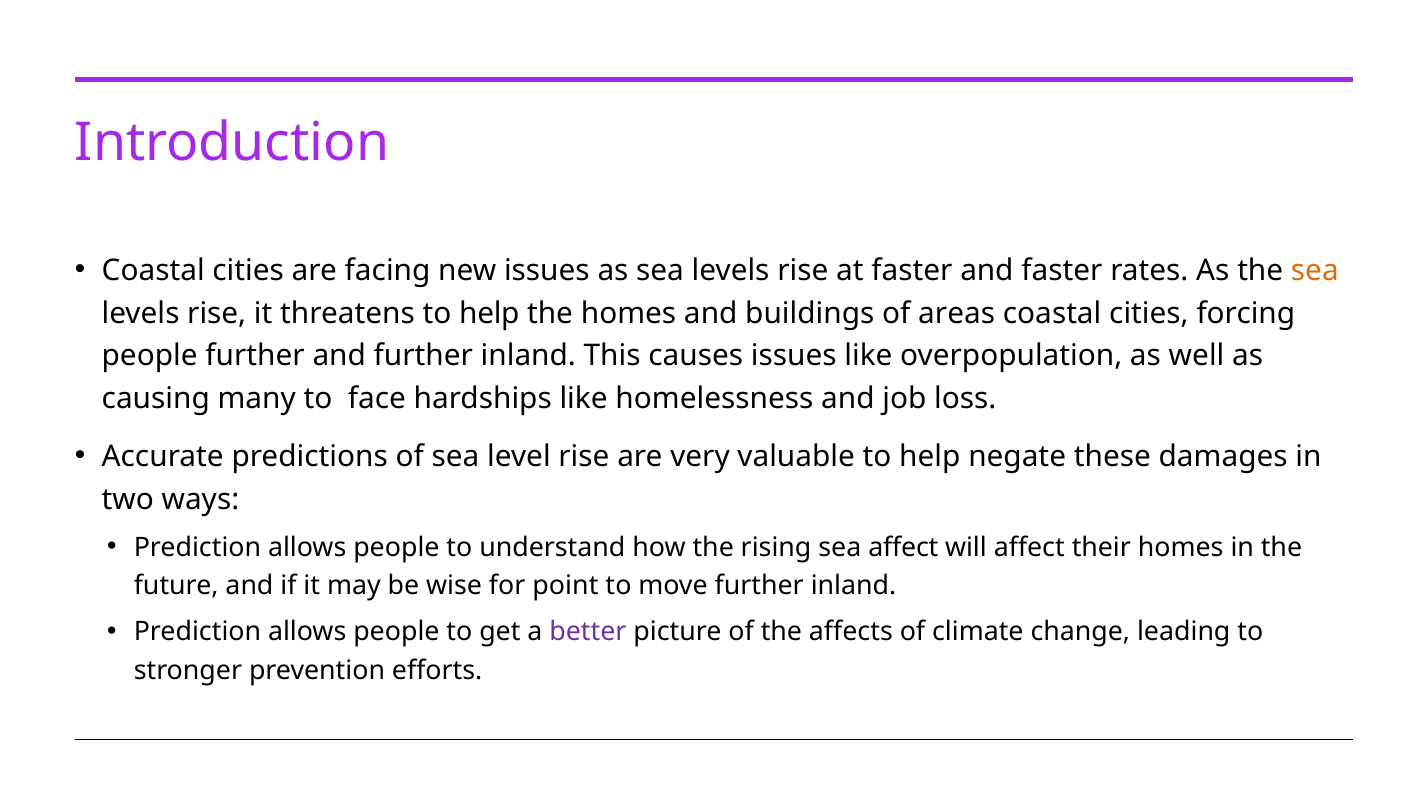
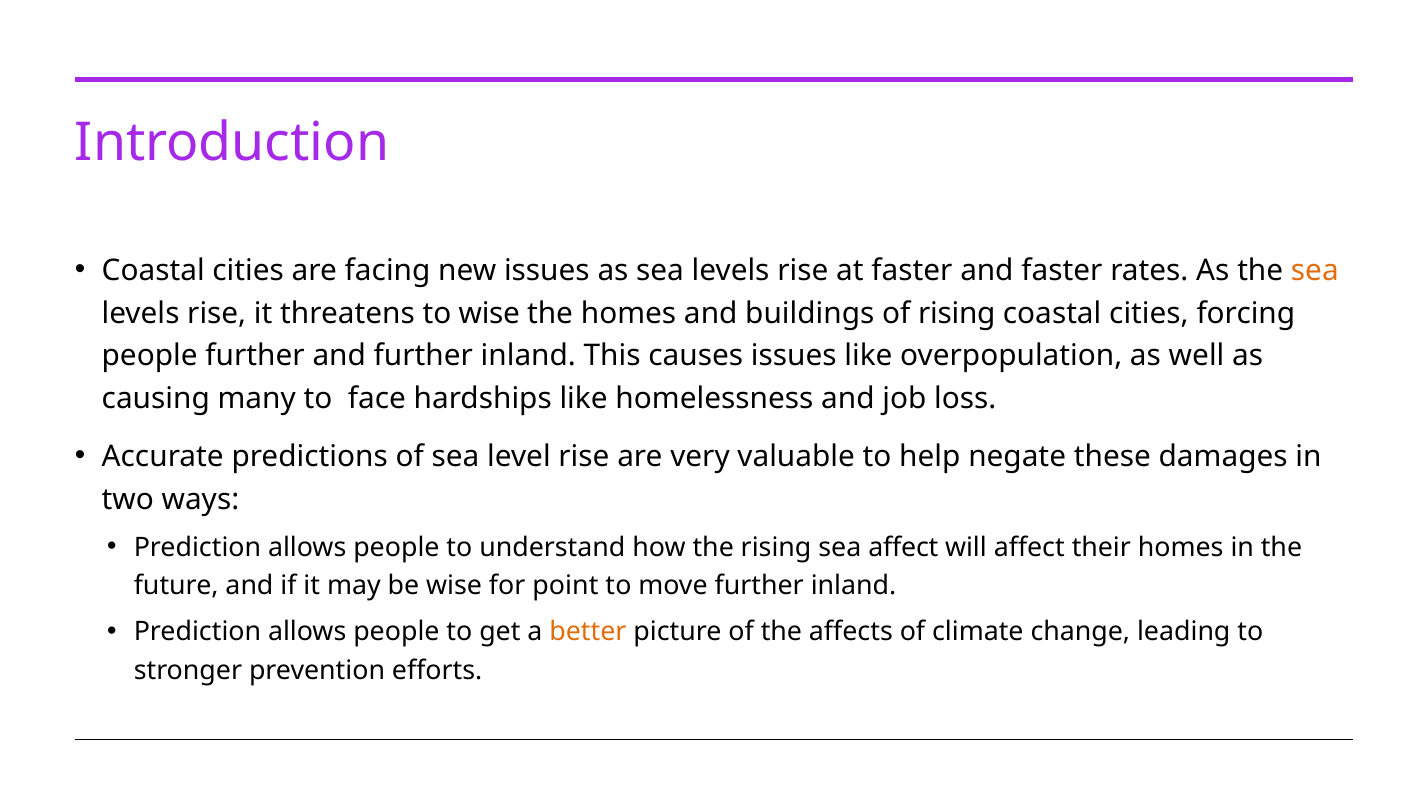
threatens to help: help -> wise (489, 313)
of areas: areas -> rising (957, 313)
better colour: purple -> orange (588, 631)
